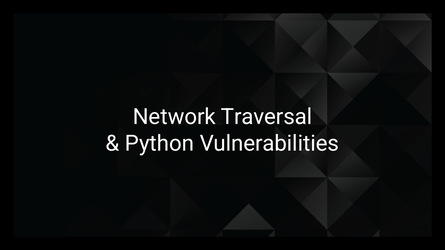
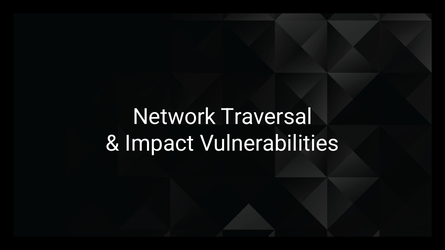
Python: Python -> Impact (160, 144)
